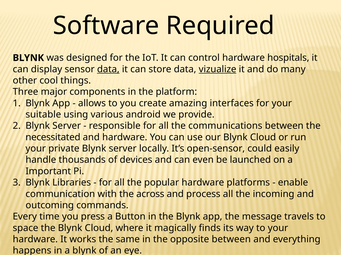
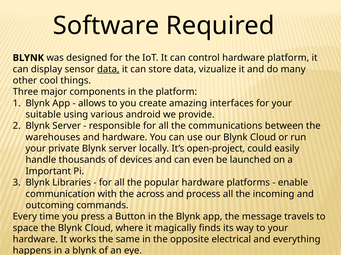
hardware hospitals: hospitals -> platform (288, 58)
vizualize underline: present -> none (218, 69)
necessitated: necessitated -> warehouses (53, 138)
open-sensor: open-sensor -> open-project (216, 149)
opposite between: between -> electrical (231, 240)
